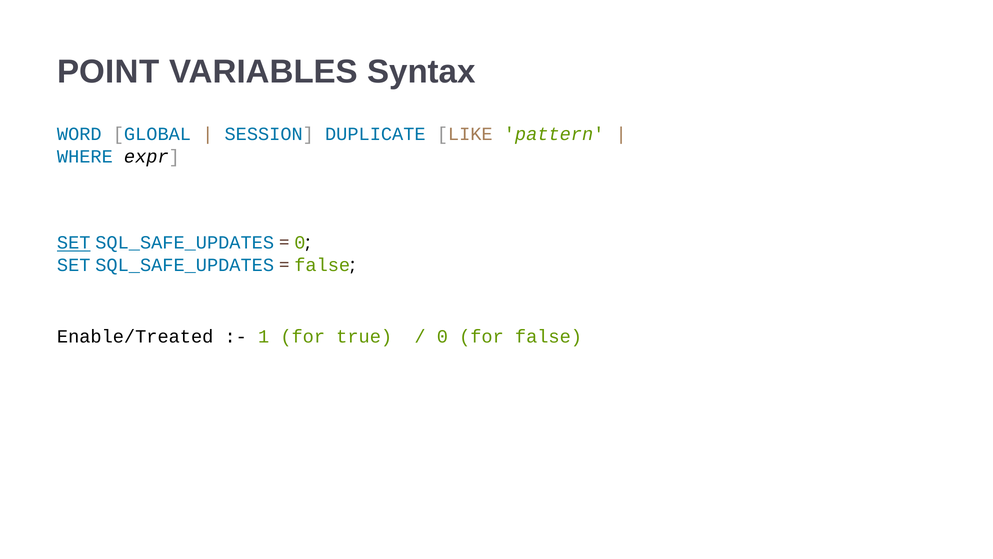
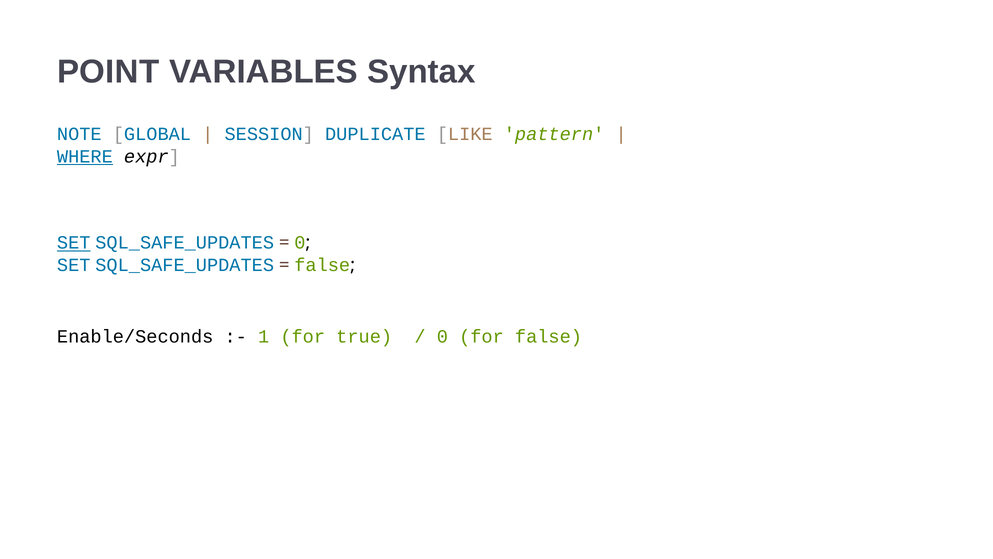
WORD: WORD -> NOTE (79, 134)
WHERE underline: none -> present (85, 156)
Enable/Treated: Enable/Treated -> Enable/Seconds (135, 336)
